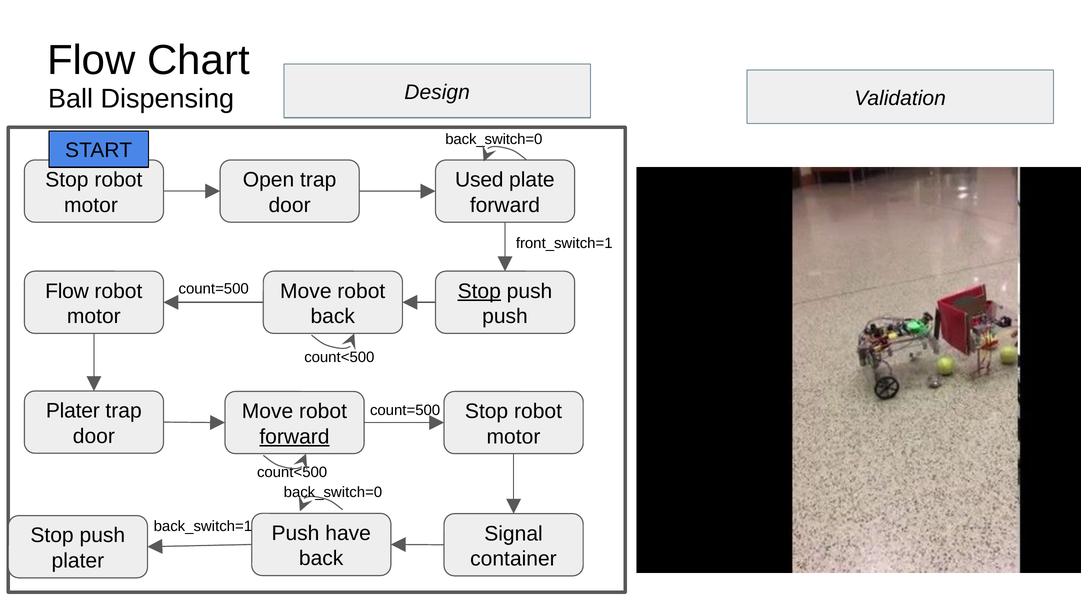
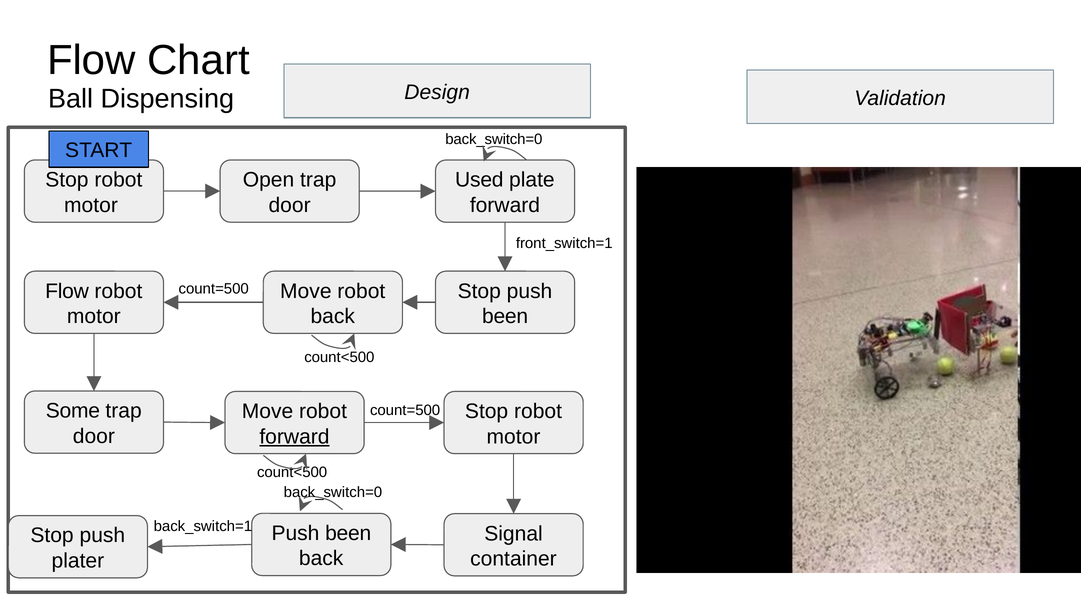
Stop underline: present -> none (479, 291)
push: push -> been (505, 316)
Plater: Plater -> Some (73, 411)
have: have -> been (348, 533)
